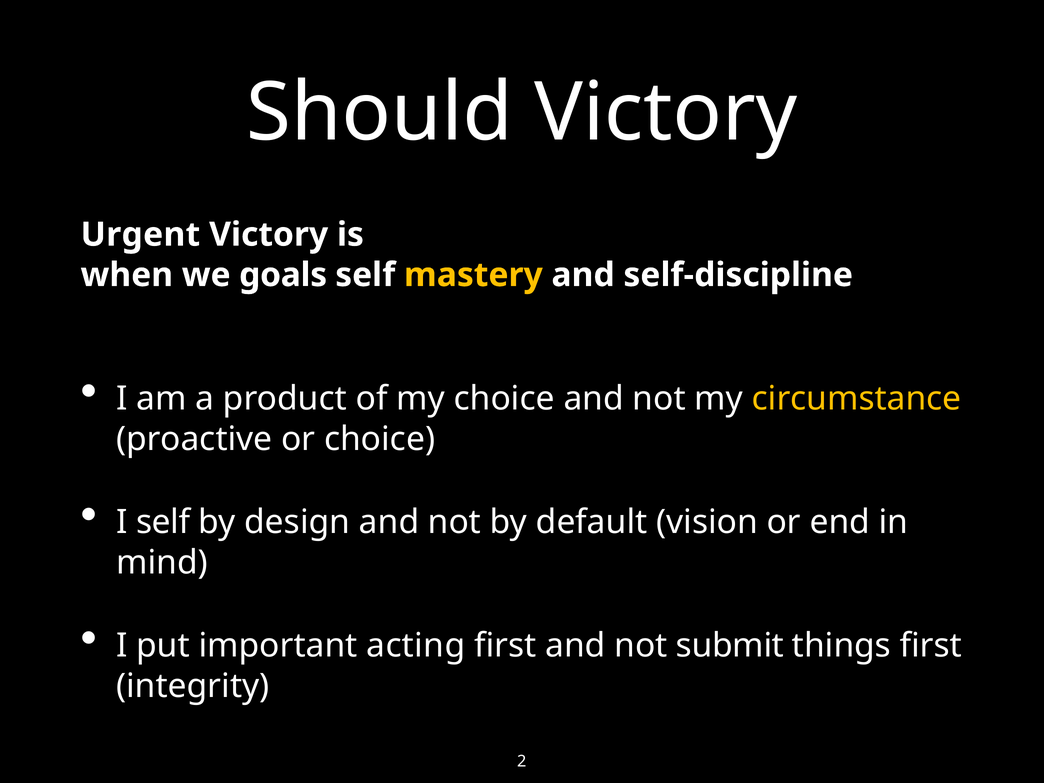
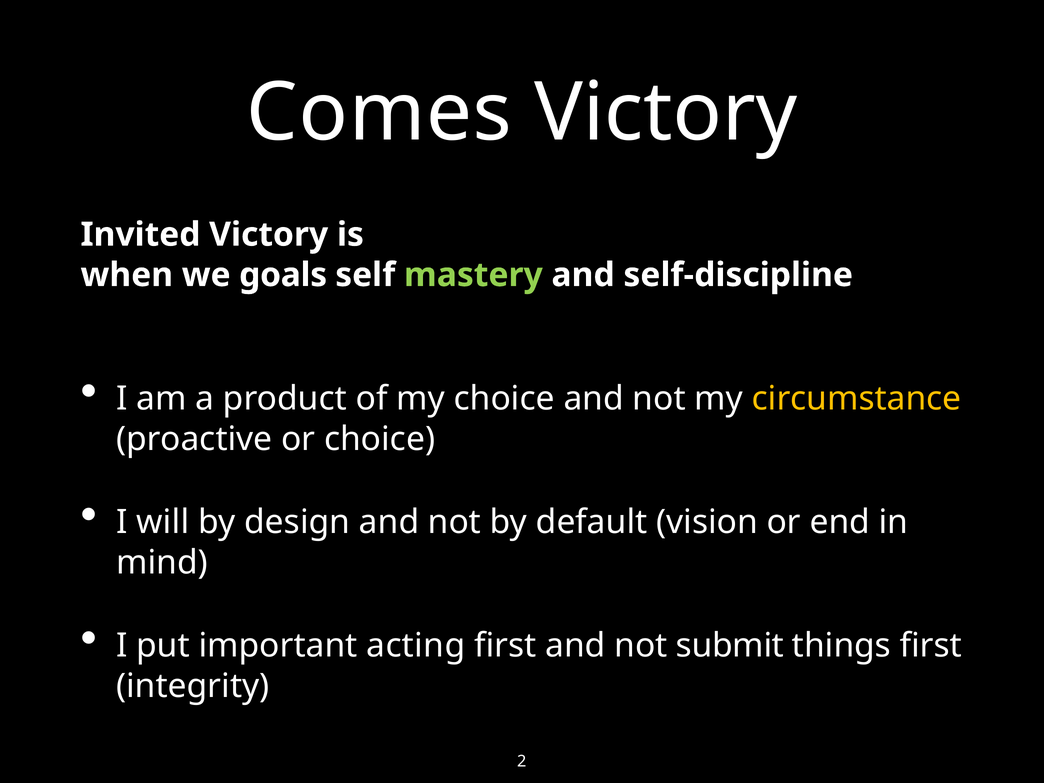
Should: Should -> Comes (379, 113)
Urgent: Urgent -> Invited (141, 235)
mastery colour: yellow -> light green (473, 275)
I self: self -> will (163, 522)
